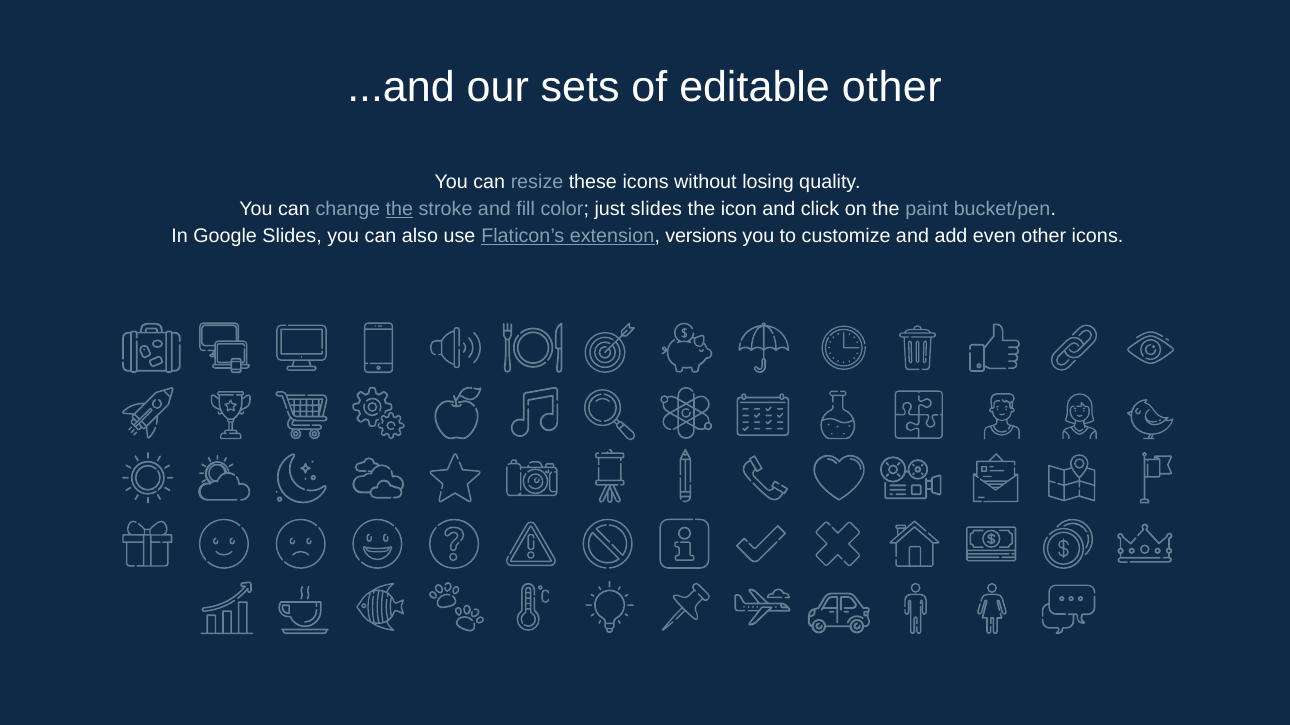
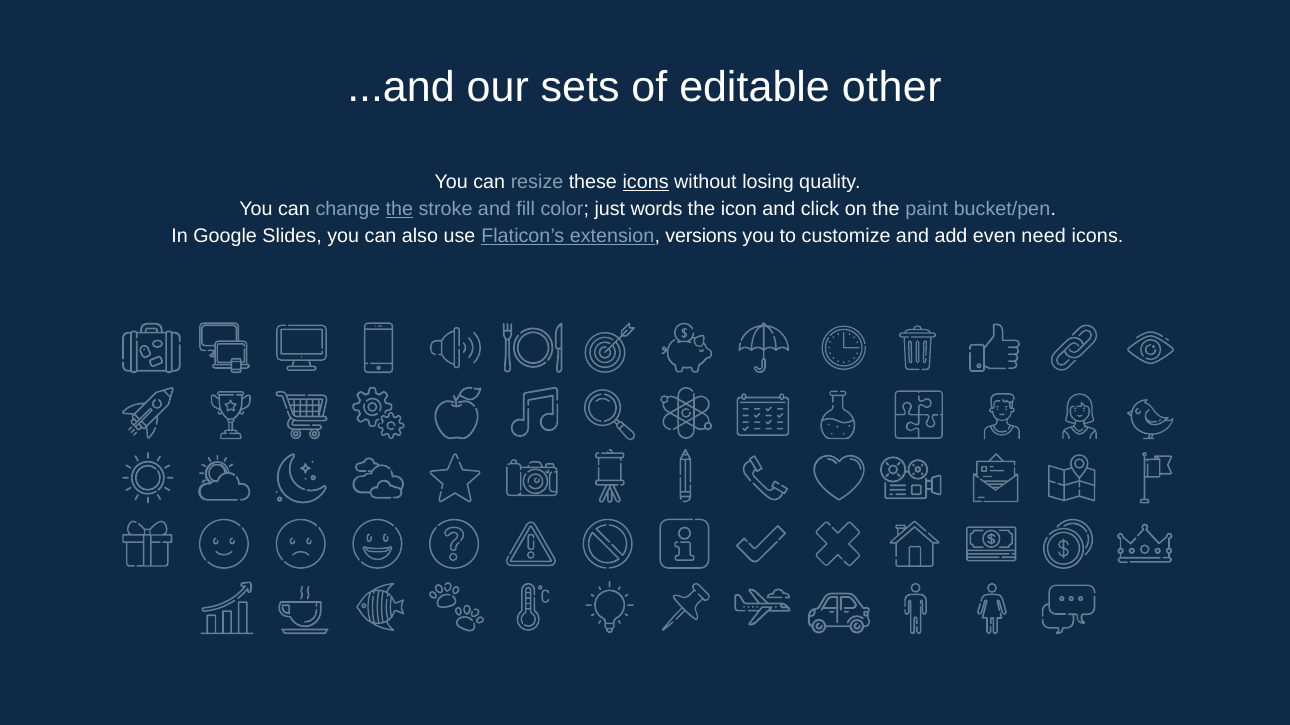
icons underline: none -> present (646, 182)
just slides: slides -> words (657, 209)
even other: other -> need (1044, 236)
